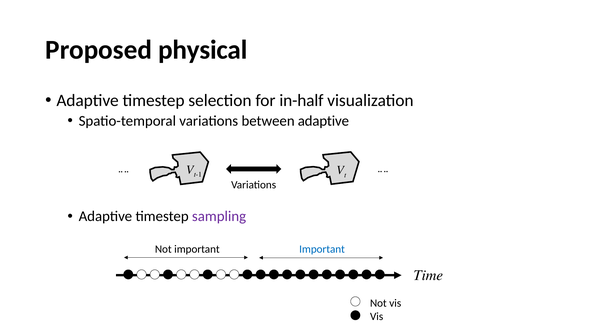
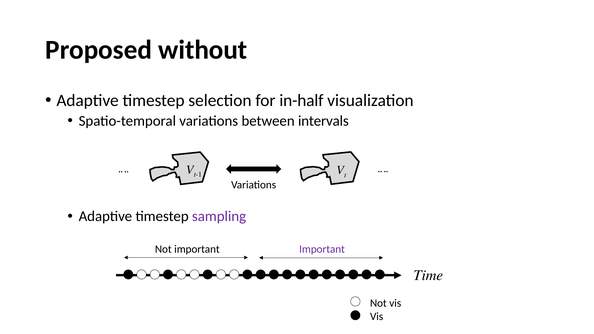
physical: physical -> without (203, 50)
between adaptive: adaptive -> intervals (323, 121)
Important colour: blue -> purple (322, 249)
